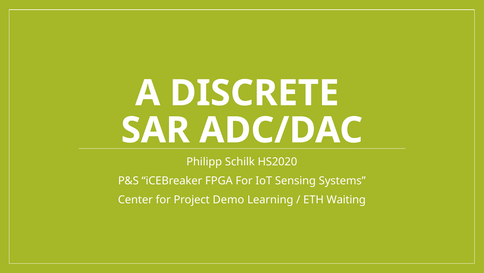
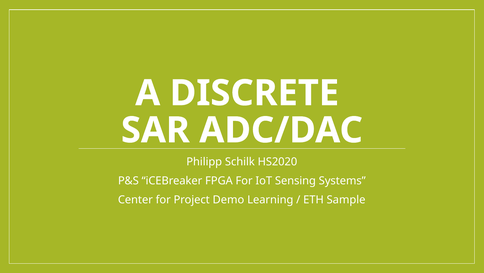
Waiting: Waiting -> Sample (346, 199)
